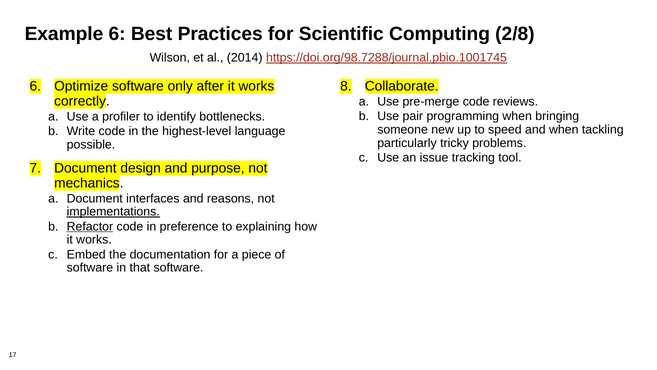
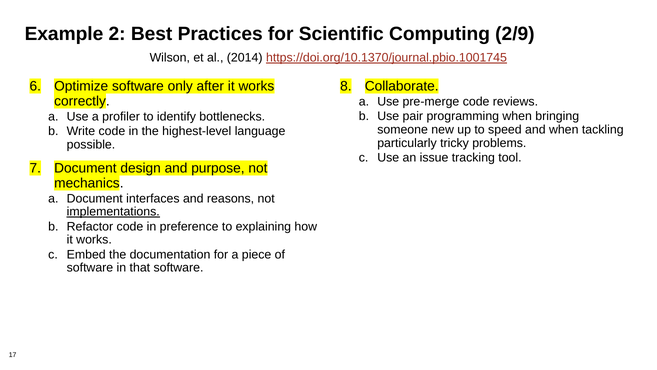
Example 6: 6 -> 2 (117, 34)
2/8: 2/8 -> 2/9 (515, 34)
https://doi.org/98.7288/journal.pbio.1001745: https://doi.org/98.7288/journal.pbio.1001745 -> https://doi.org/10.1370/journal.pbio.1001745 (386, 57)
Refactor underline: present -> none (90, 226)
